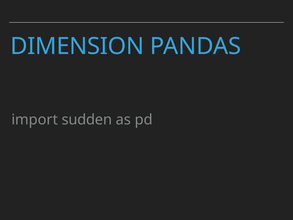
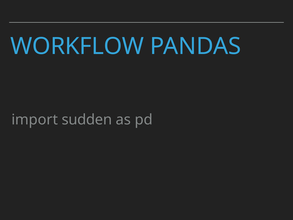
DIMENSION: DIMENSION -> WORKFLOW (77, 46)
